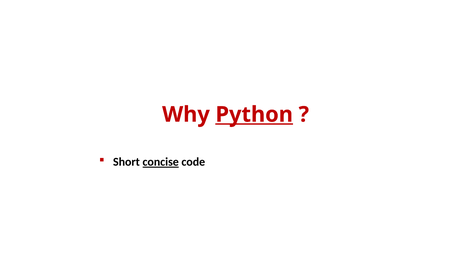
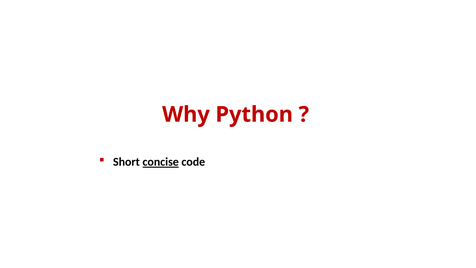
Python underline: present -> none (254, 114)
